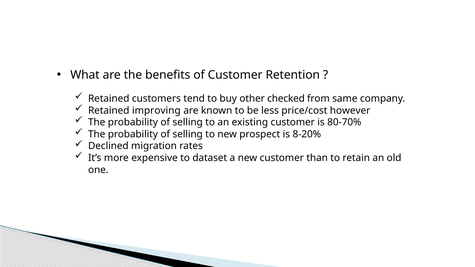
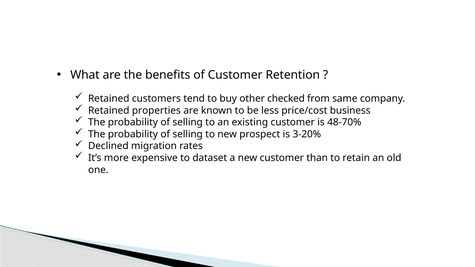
improving: improving -> properties (156, 111)
however: however -> business (350, 111)
80-70%: 80-70% -> 48-70% (344, 122)
8-20%: 8-20% -> 3-20% (307, 134)
